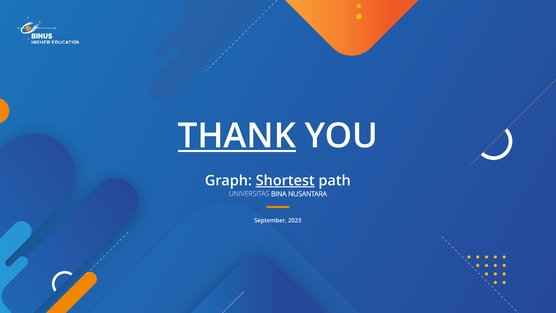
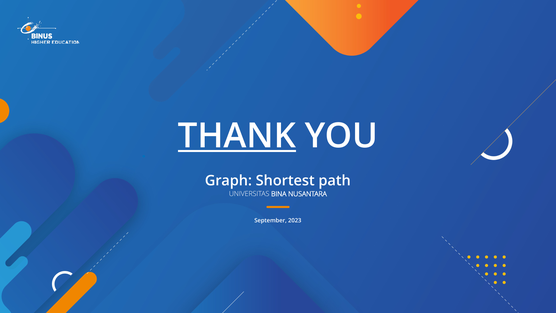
Shortest underline: present -> none (285, 180)
